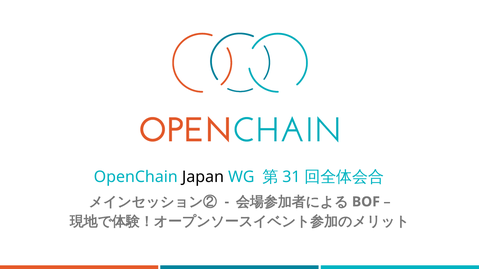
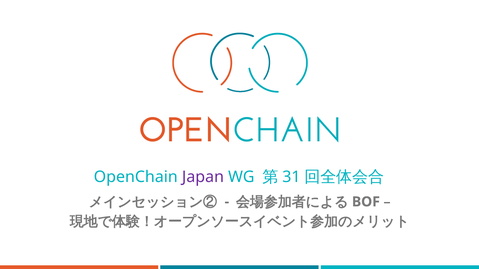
Japan colour: black -> purple (203, 177)
